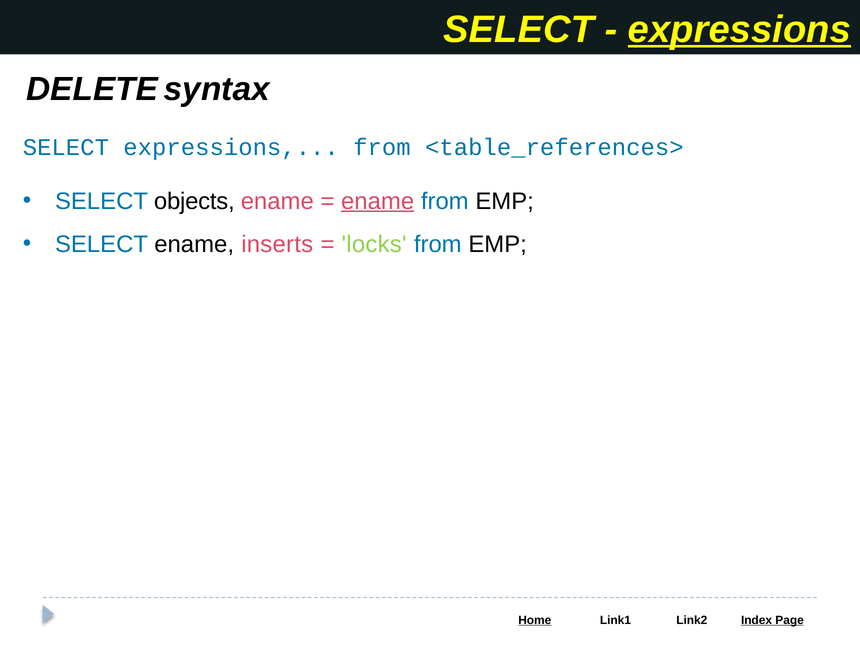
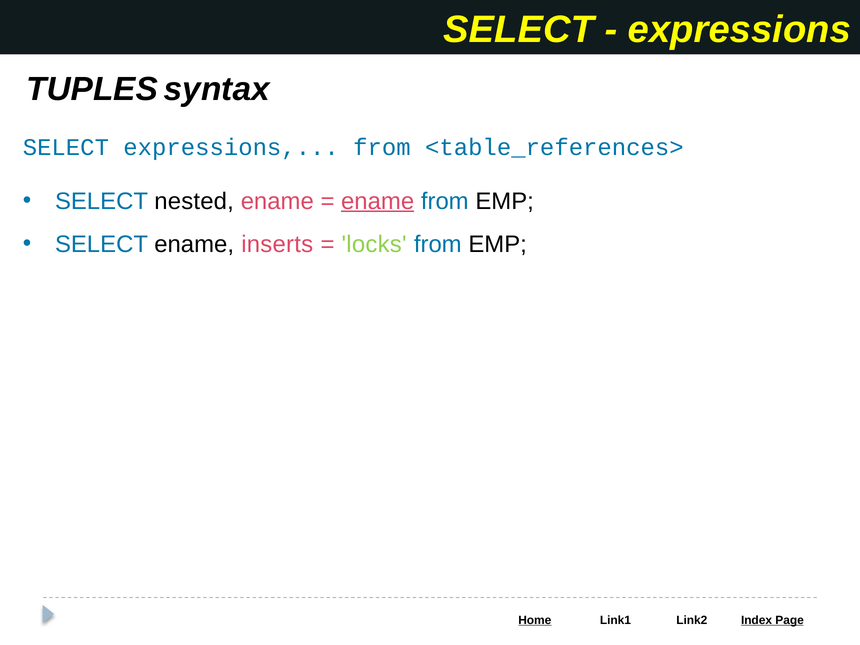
expressions underline: present -> none (739, 30)
DELETE: DELETE -> TUPLES (92, 89)
objects: objects -> nested (194, 201)
